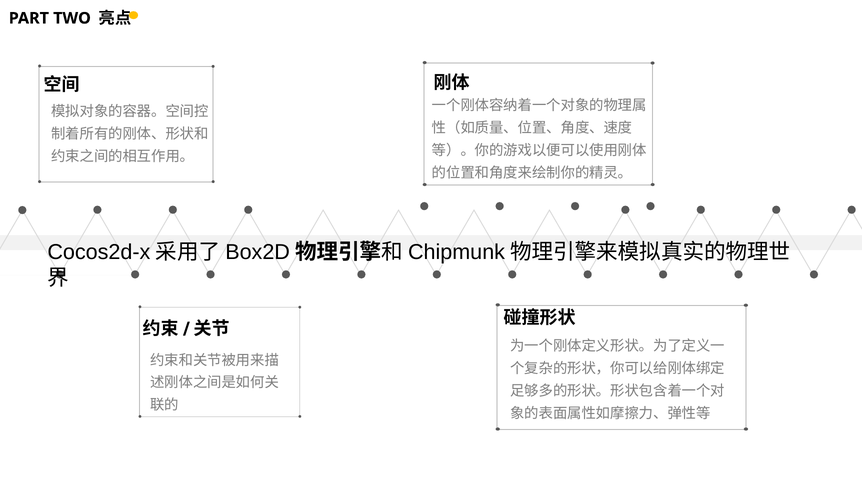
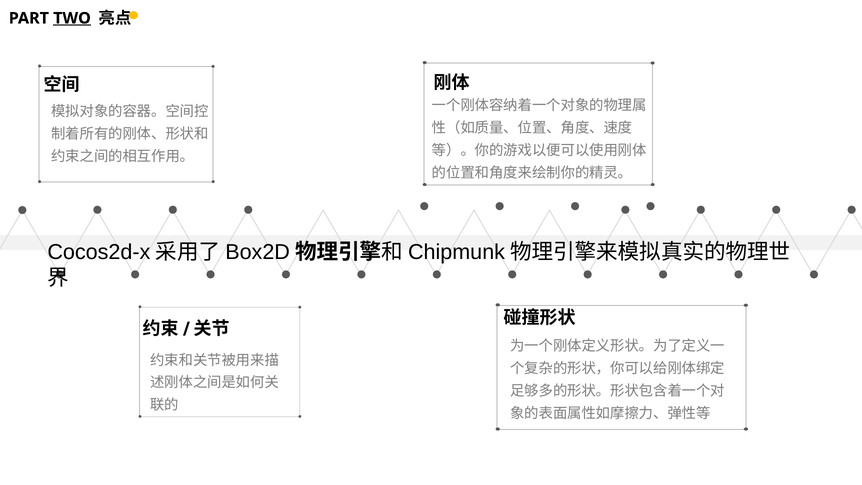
TWO underline: none -> present (72, 18)
